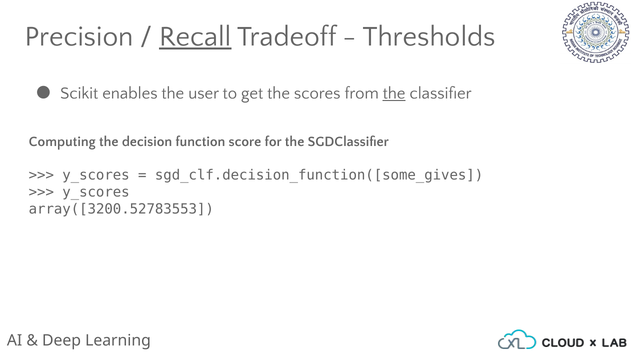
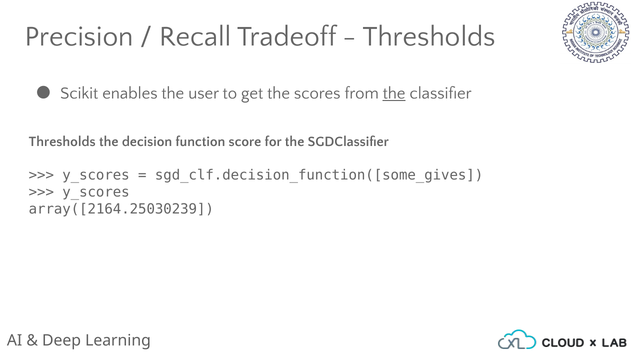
Recall underline: present -> none (195, 36)
Computing: Computing -> Thresholds (62, 142)
array([3200.52783553: array([3200.52783553 -> array([2164.25030239 (121, 209)
